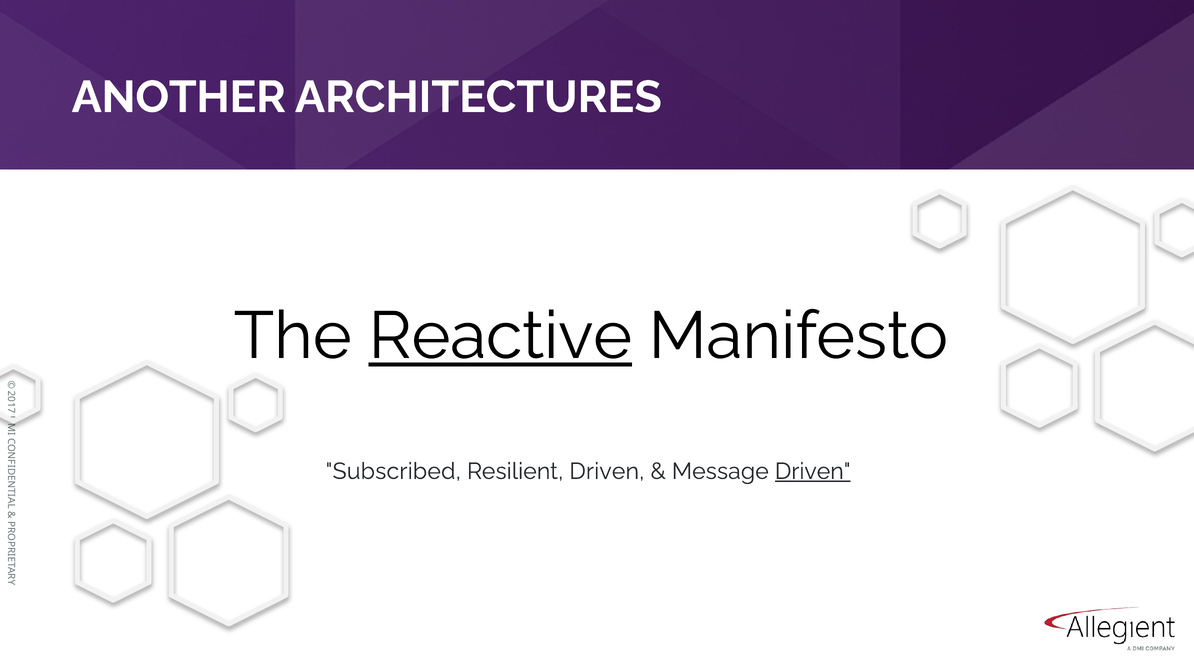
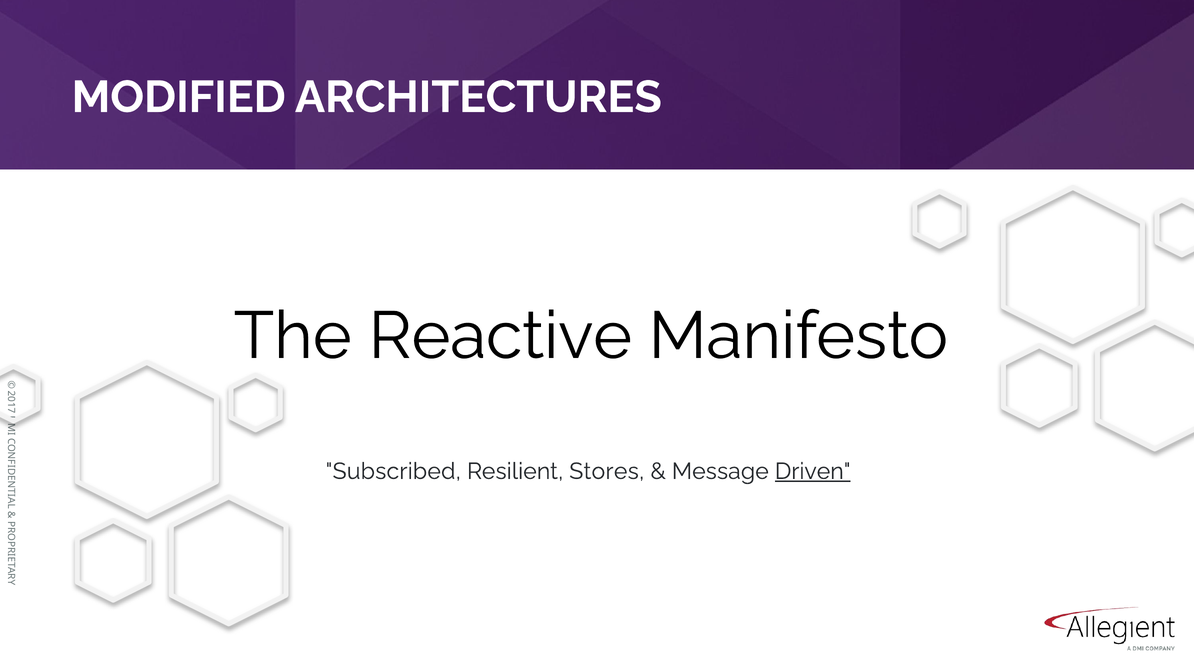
ANOTHER: ANOTHER -> MODIFIED (179, 97)
Reactive underline: present -> none (500, 336)
Resilient Driven: Driven -> Stores (607, 472)
